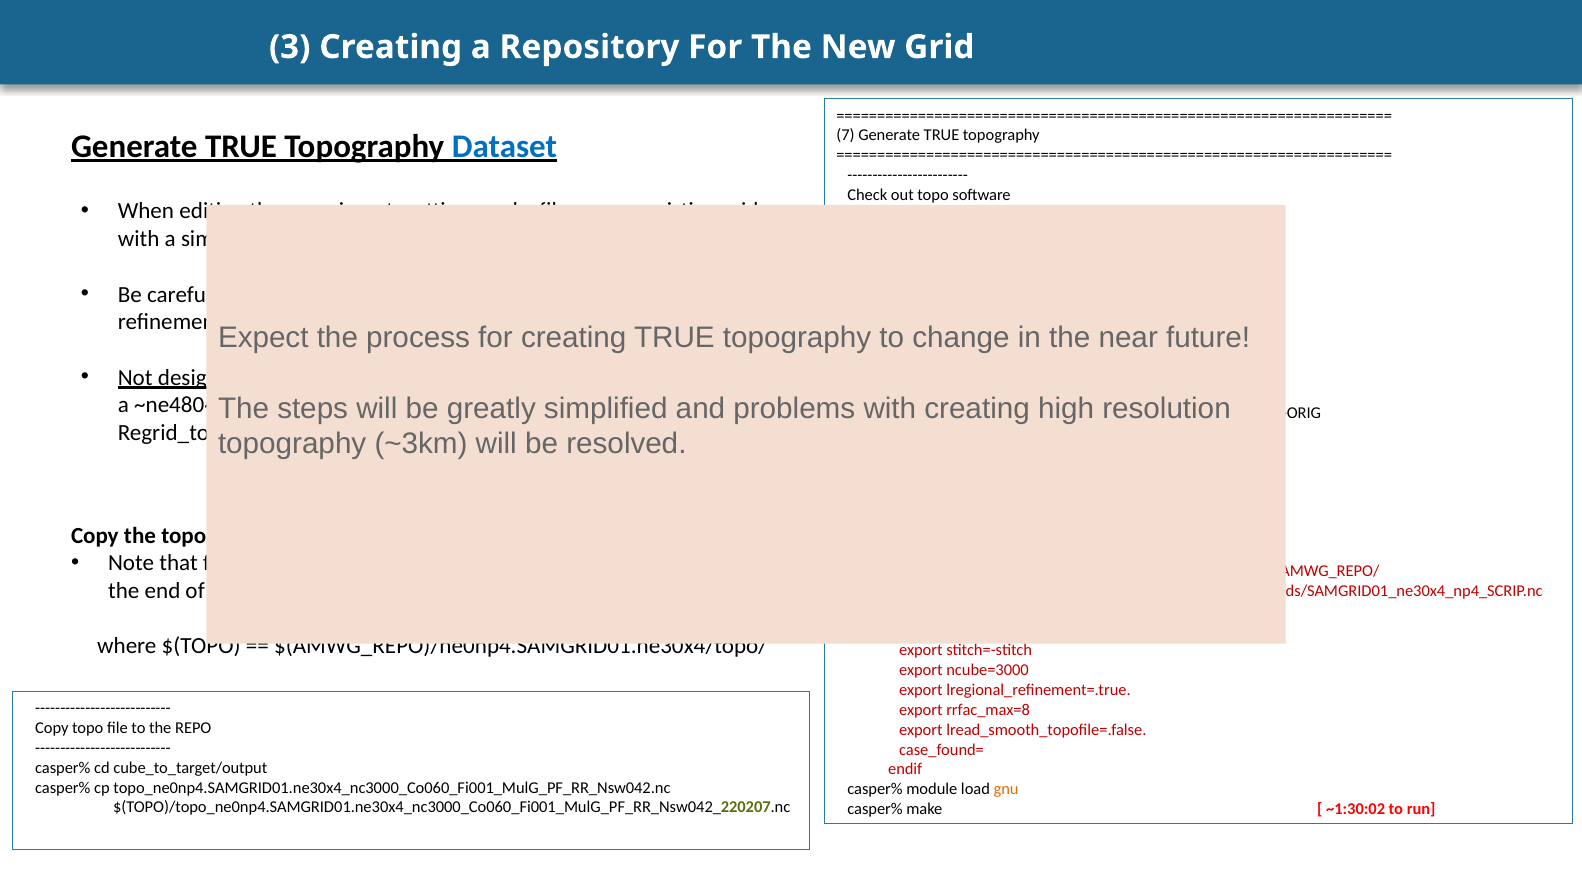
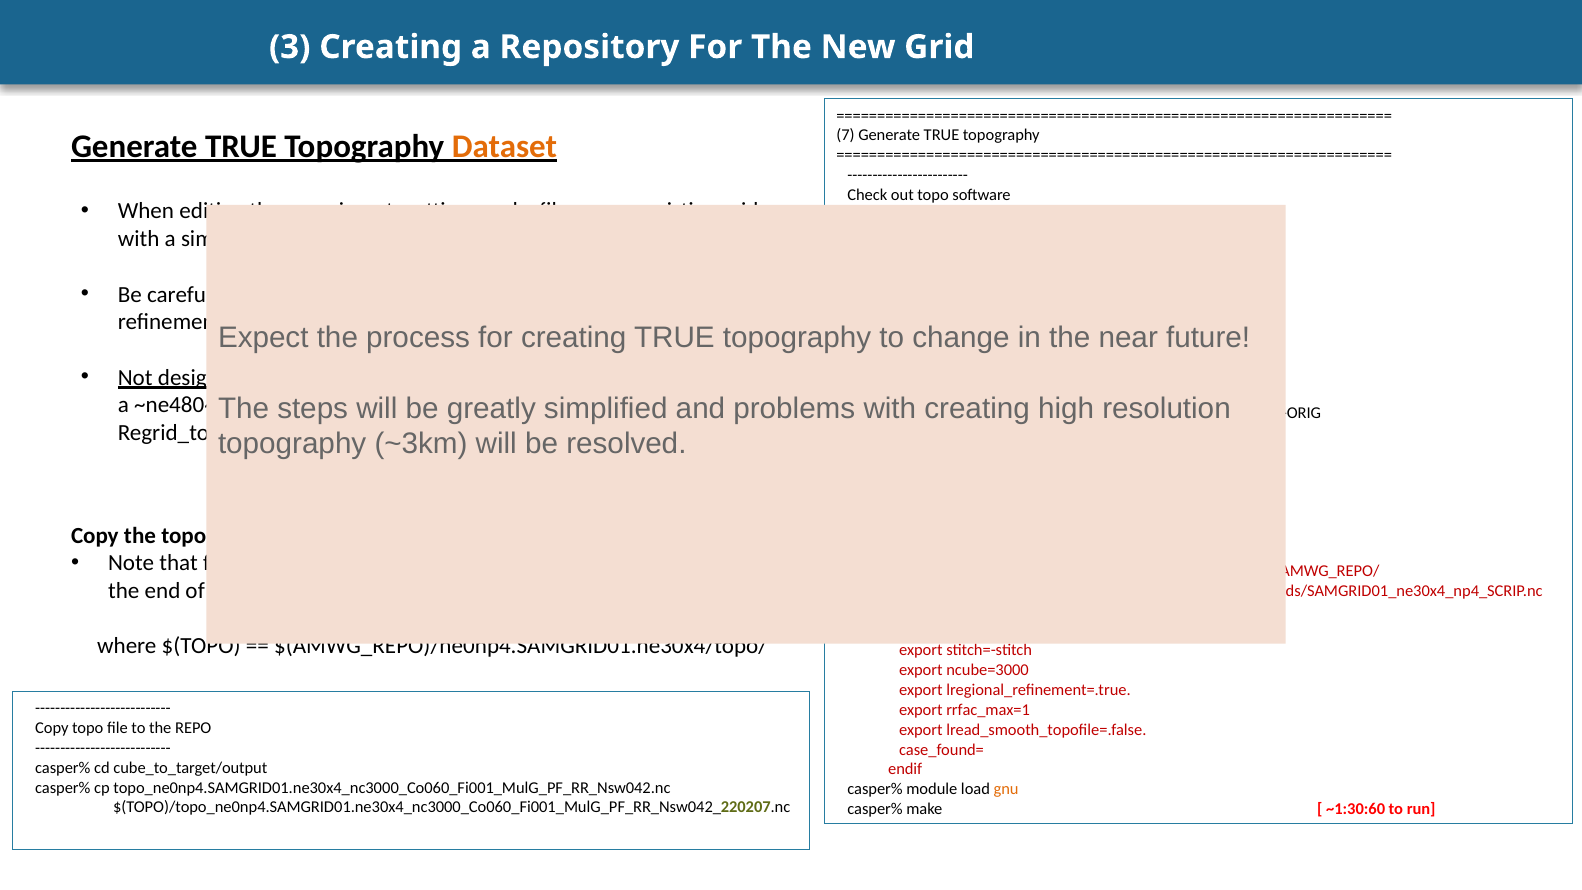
Dataset colour: blue -> orange (504, 147)
rrfac_max=8: rrfac_max=8 -> rrfac_max=1 (988, 710)
~1:30:02: ~1:30:02 -> ~1:30:60 (1356, 809)
